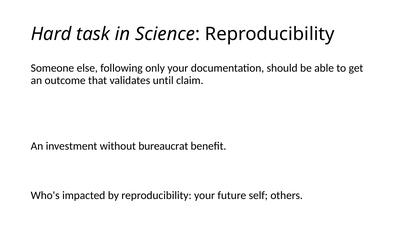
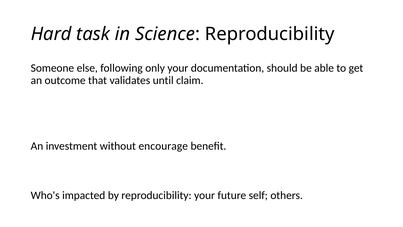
bureaucrat: bureaucrat -> encourage (163, 146)
